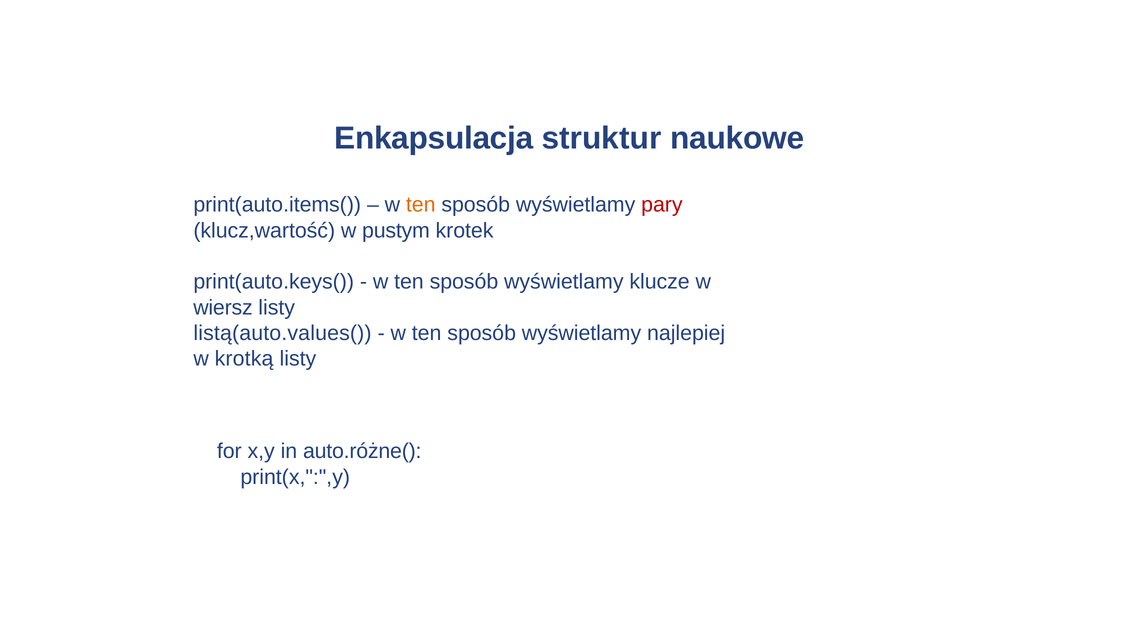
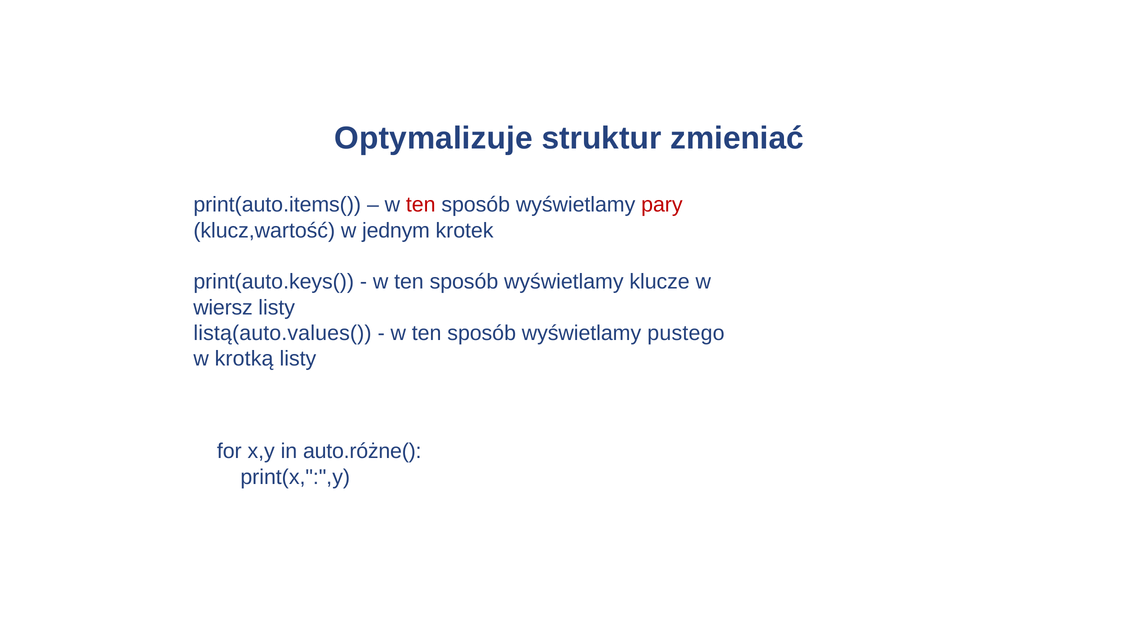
Enkapsulacja: Enkapsulacja -> Optymalizuje (434, 138)
naukowe: naukowe -> zmieniać (737, 138)
ten colour: orange -> red (421, 205)
pustym: pustym -> jednym (396, 230)
najlepiej: najlepiej -> pustego (686, 333)
